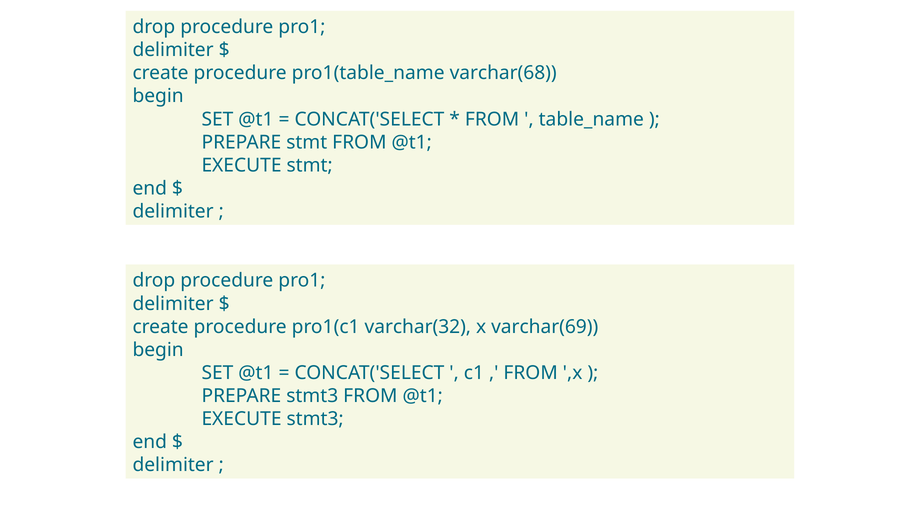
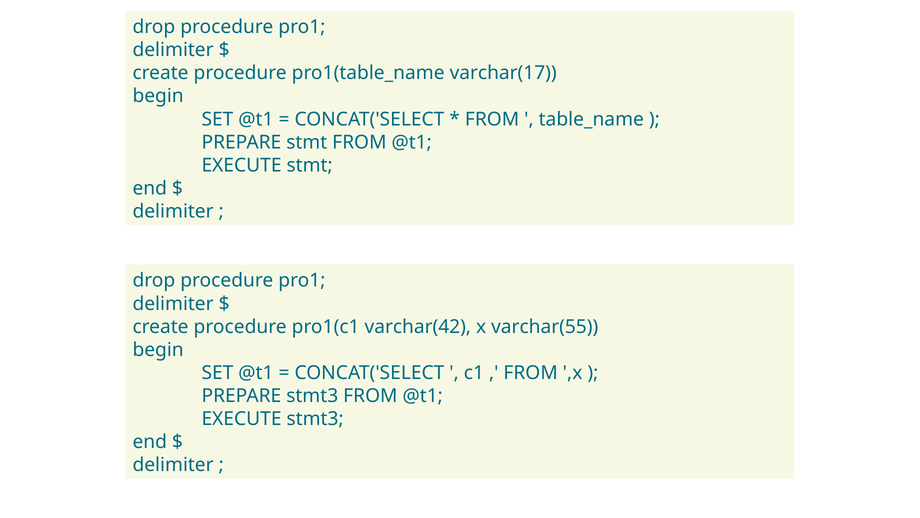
varchar(68: varchar(68 -> varchar(17 (503, 73)
varchar(32: varchar(32 -> varchar(42 (418, 326)
varchar(69: varchar(69 -> varchar(55 (545, 326)
